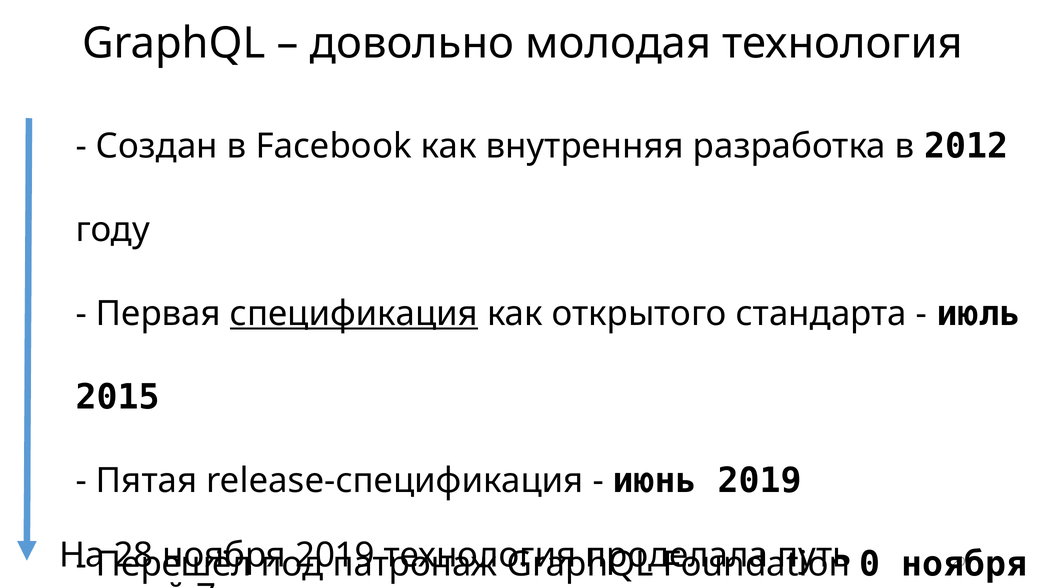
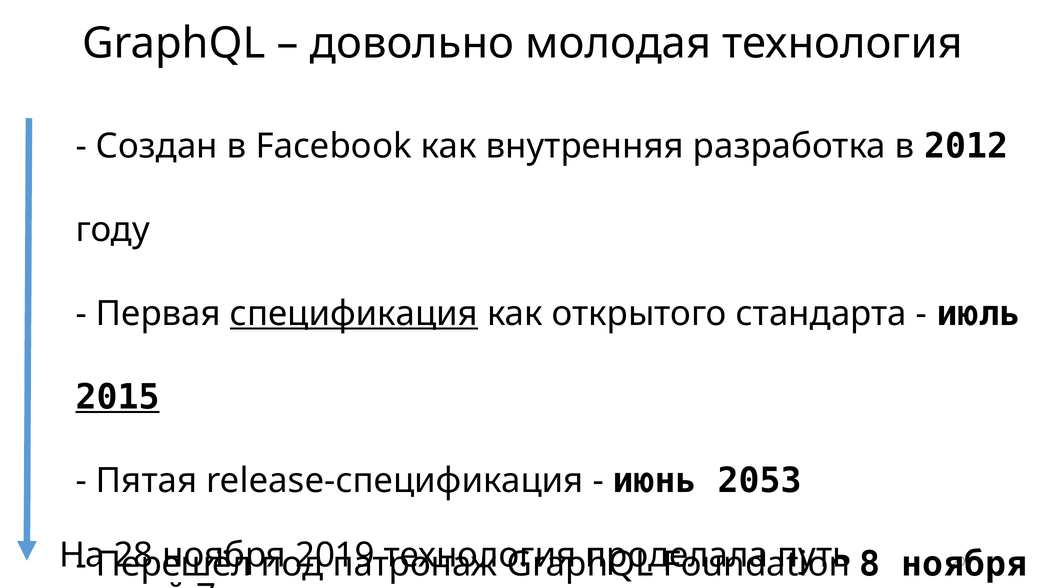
2015 underline: none -> present (118, 397)
июнь 2019: 2019 -> 2053 (760, 481)
0: 0 -> 8 (870, 564)
